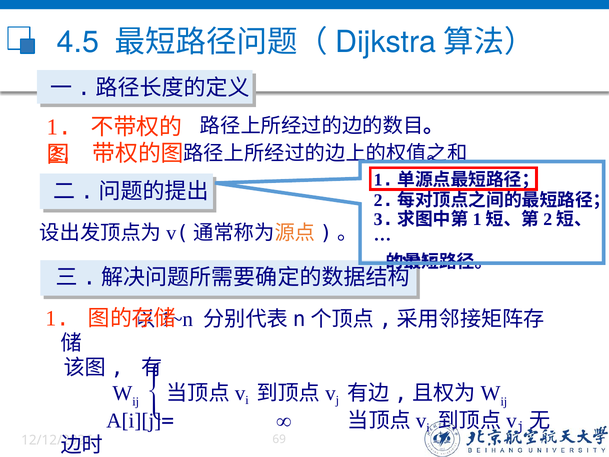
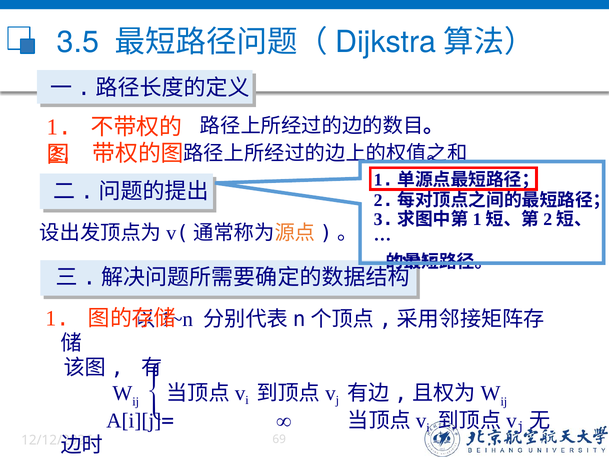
4.5: 4.5 -> 3.5 (78, 42)
